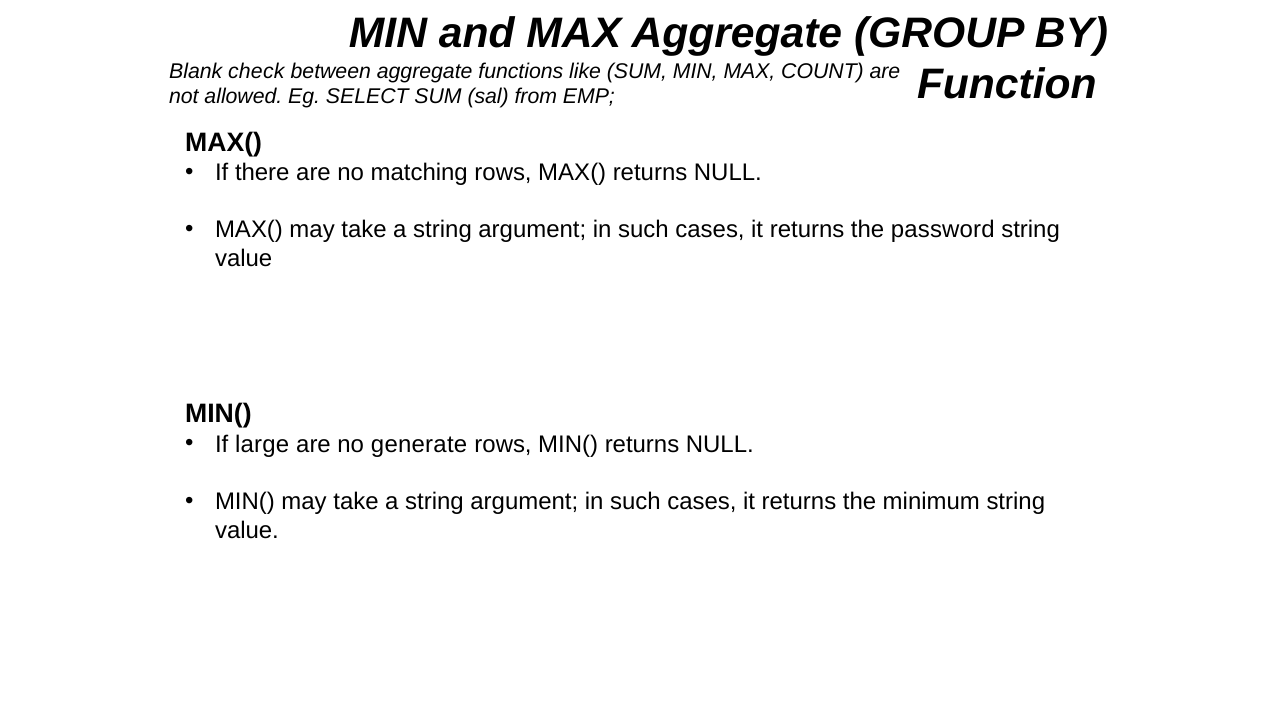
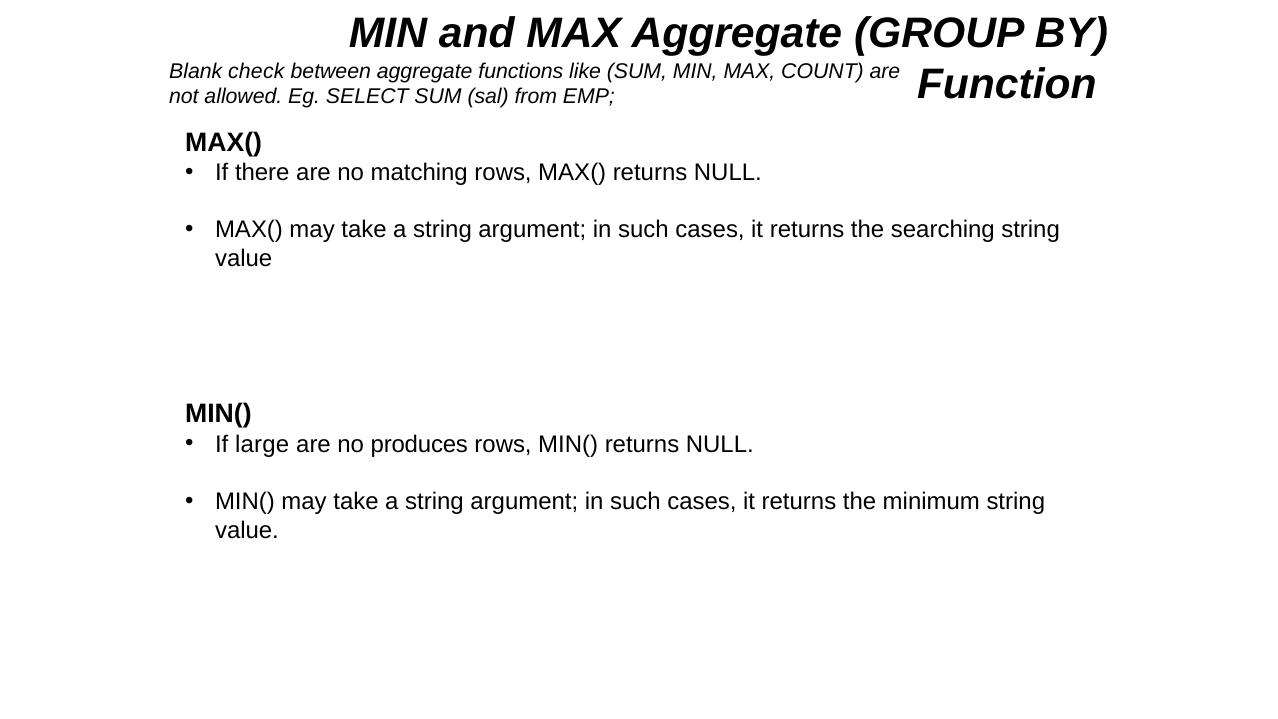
password: password -> searching (943, 230)
generate: generate -> produces (419, 444)
